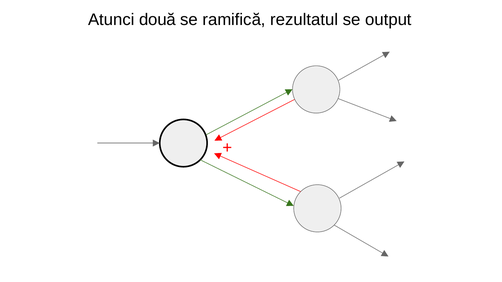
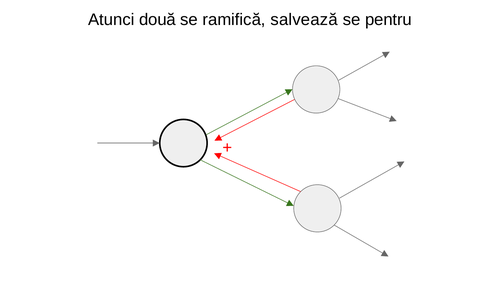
rezultatul: rezultatul -> salvează (304, 20)
output: output -> pentru (388, 20)
